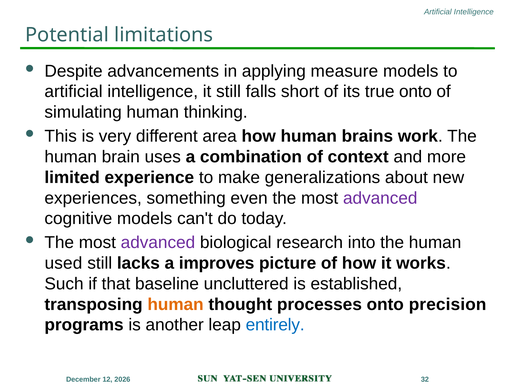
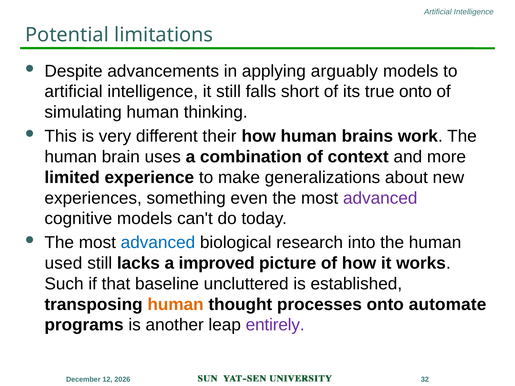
measure: measure -> arguably (344, 71)
area: area -> their (220, 136)
advanced colour: purple -> blue (158, 243)
improves: improves -> improved (217, 263)
precision: precision -> automate (448, 305)
entirely colour: blue -> purple (275, 325)
